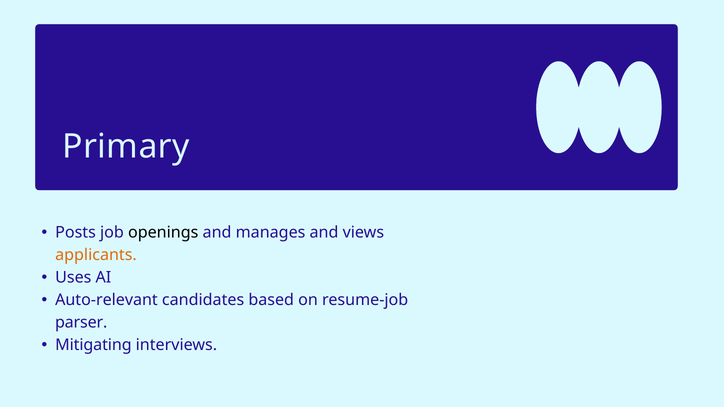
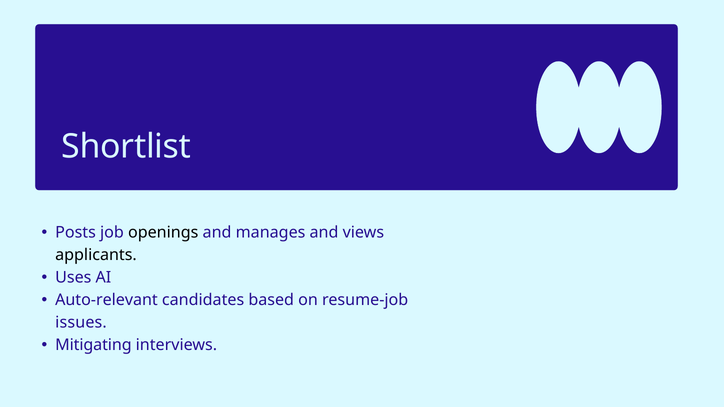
Primary: Primary -> Shortlist (126, 147)
applicants colour: orange -> black (96, 255)
parser: parser -> issues (81, 323)
